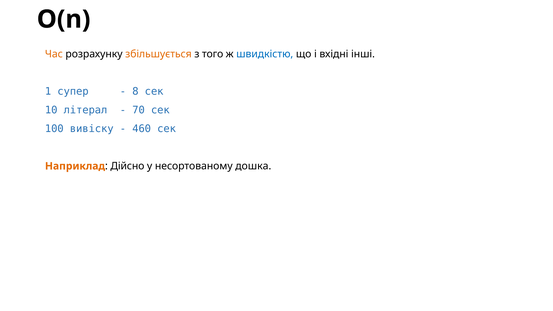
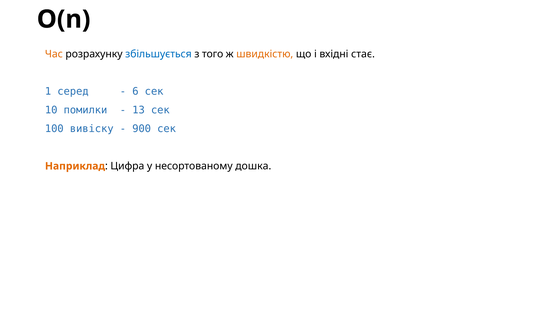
збільшується colour: orange -> blue (158, 54)
швидкістю colour: blue -> orange (265, 54)
інші: інші -> стає (363, 54)
супер: супер -> серед (73, 91)
8: 8 -> 6 (135, 91)
літерал: літерал -> помилки (85, 110)
70: 70 -> 13 (139, 110)
460: 460 -> 900 (142, 129)
Дійсно: Дійсно -> Цифра (127, 166)
